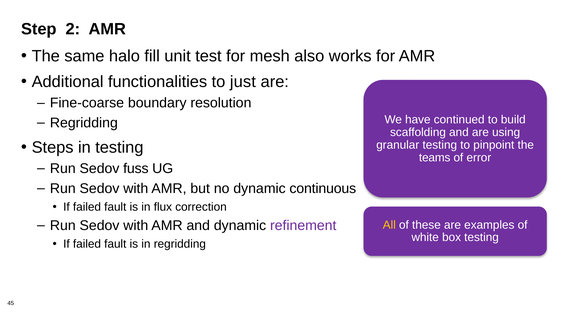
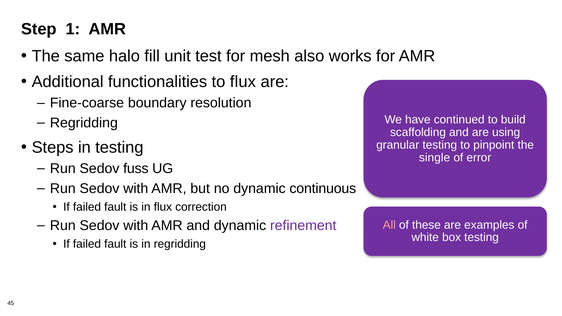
2: 2 -> 1 (73, 29)
to just: just -> flux (243, 82)
teams: teams -> single (435, 158)
All colour: yellow -> pink (389, 225)
